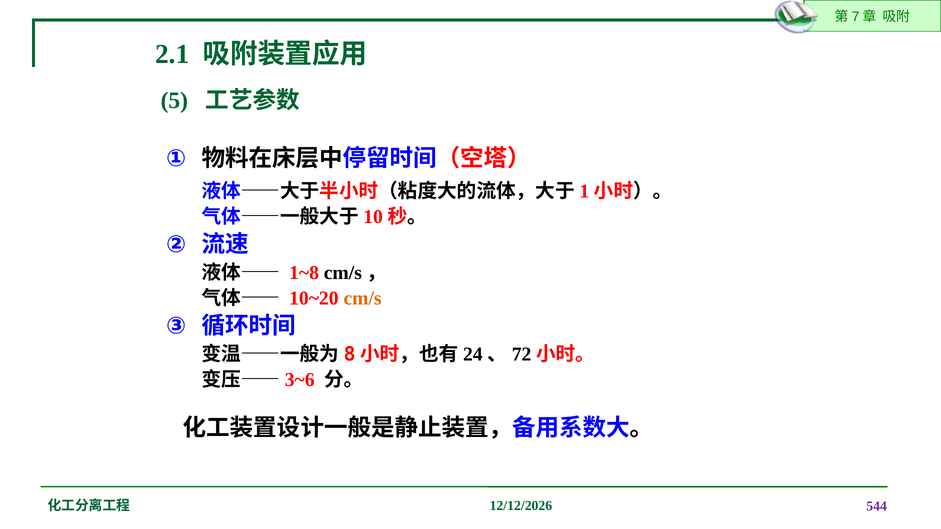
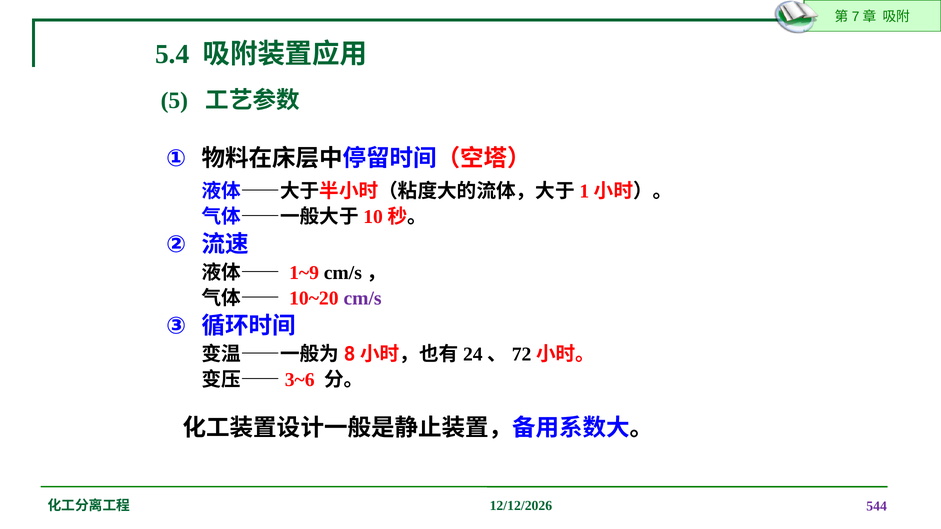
2.1: 2.1 -> 5.4 (172, 54)
1~8: 1~8 -> 1~9 (304, 273)
cm/s colour: orange -> purple (363, 298)
